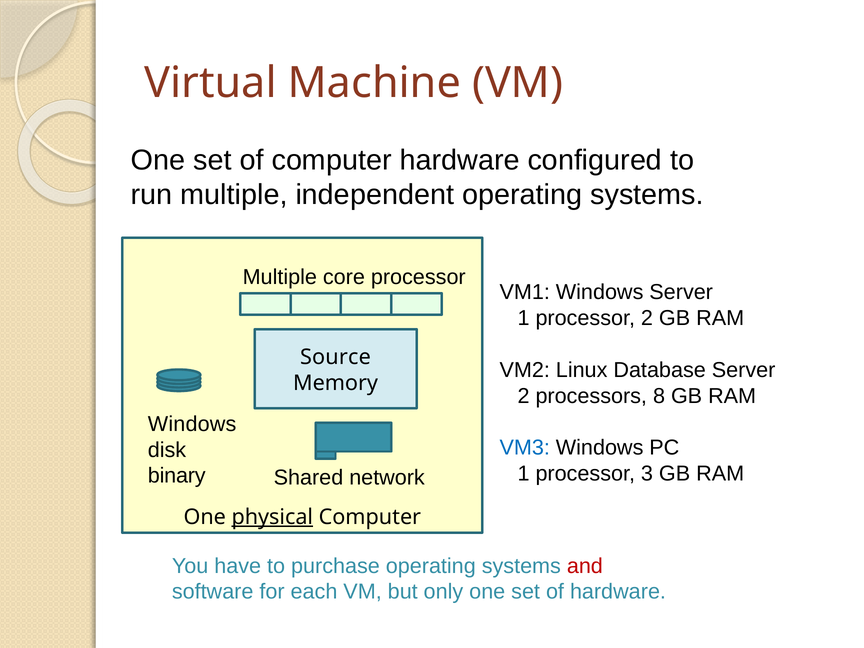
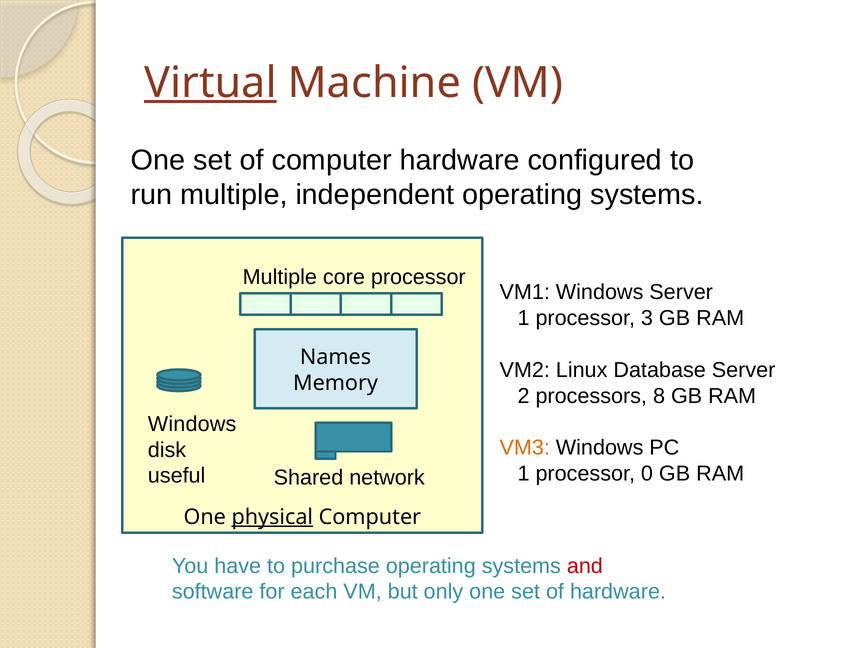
Virtual underline: none -> present (210, 83)
processor 2: 2 -> 3 (647, 318)
Source: Source -> Names (336, 357)
VM3 colour: blue -> orange (525, 448)
3: 3 -> 0 (647, 474)
binary: binary -> useful (177, 476)
